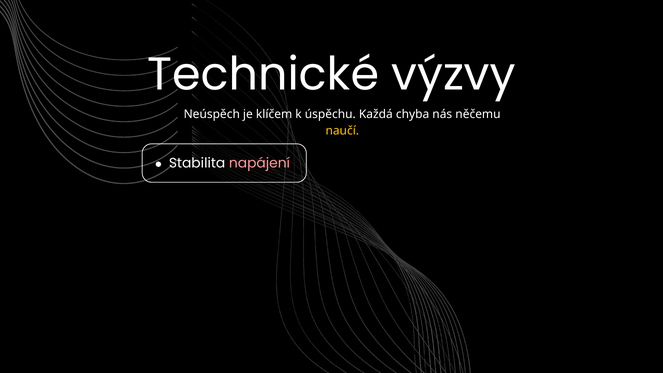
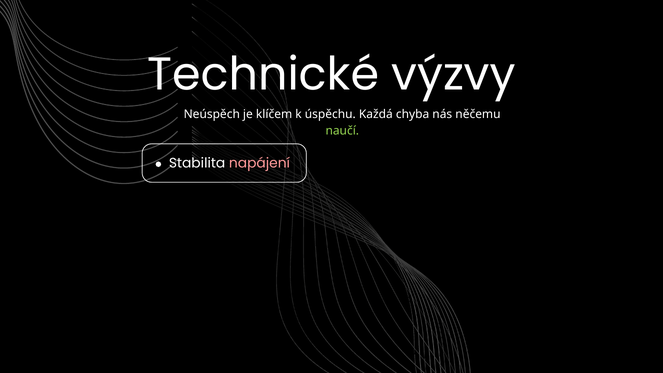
naučí colour: yellow -> light green (342, 131)
